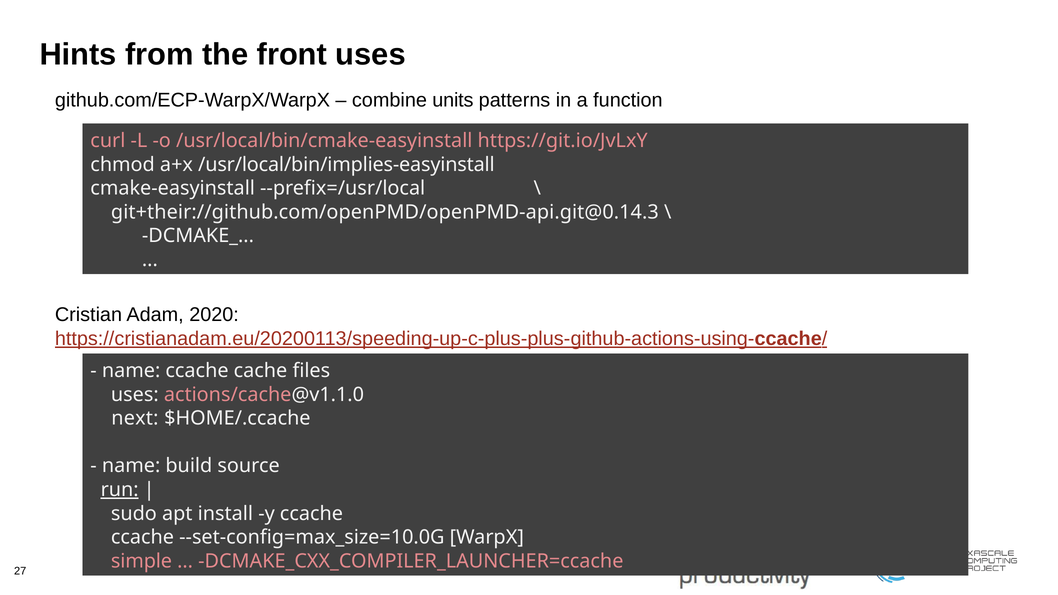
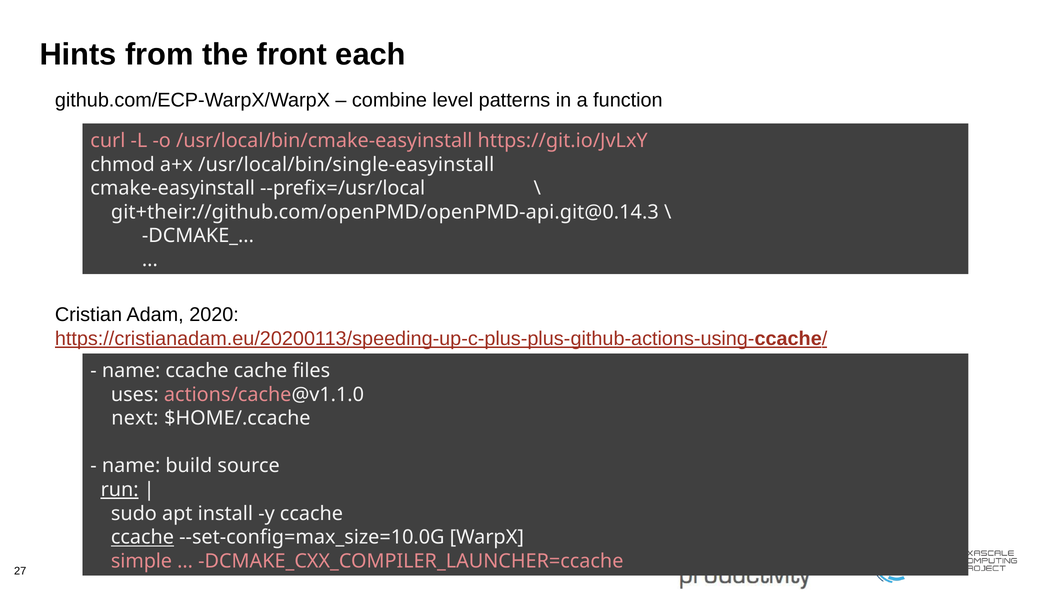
front uses: uses -> each (371, 55)
units: units -> level (453, 100)
/usr/local/bin/implies-easyinstall: /usr/local/bin/implies-easyinstall -> /usr/local/bin/single-easyinstall (346, 165)
ccache underline: none -> present (143, 538)
